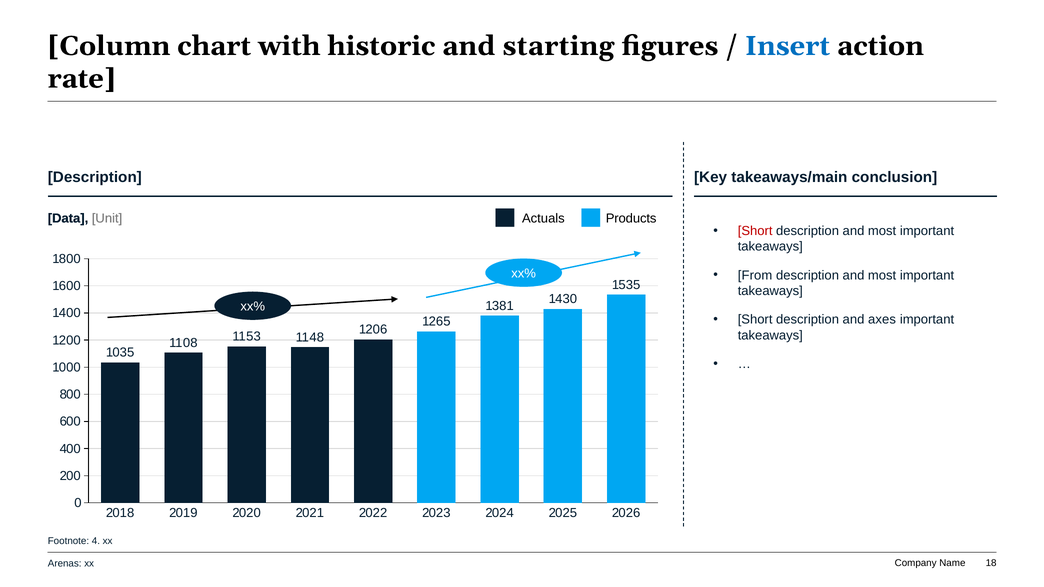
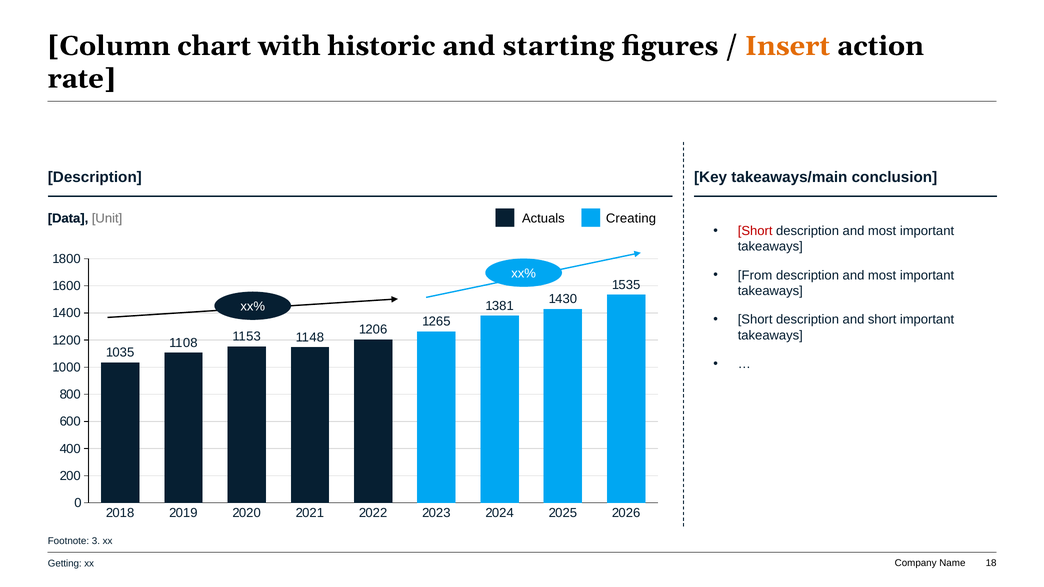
Insert colour: blue -> orange (787, 46)
Products: Products -> Creating (631, 219)
and axes: axes -> short (882, 320)
4: 4 -> 3 (96, 541)
Arenas: Arenas -> Getting (65, 564)
